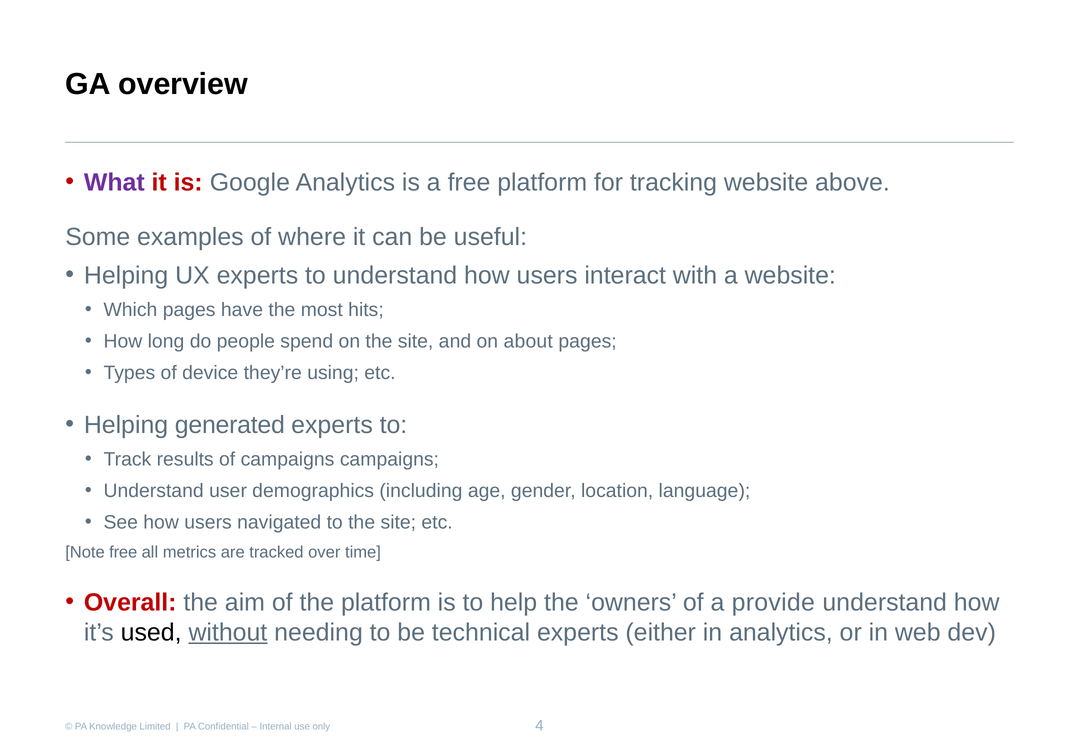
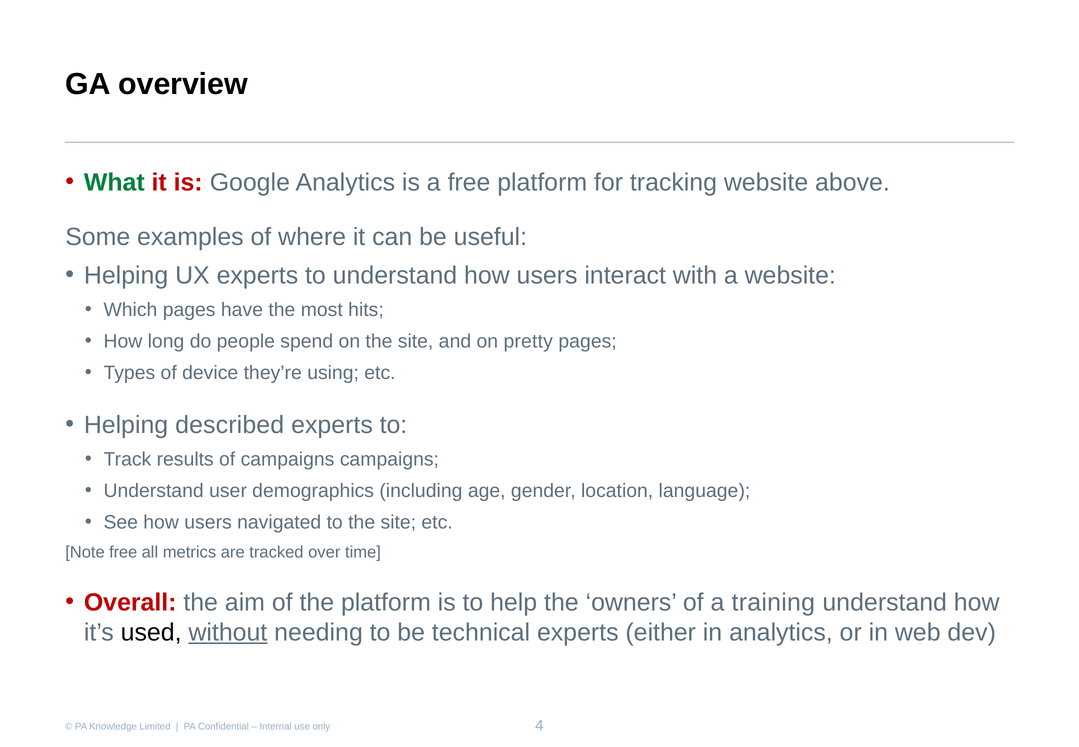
What colour: purple -> green (114, 182)
about: about -> pretty (528, 341)
generated: generated -> described (230, 425)
provide: provide -> training (773, 603)
